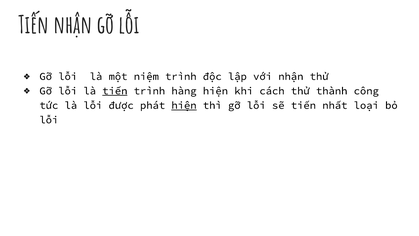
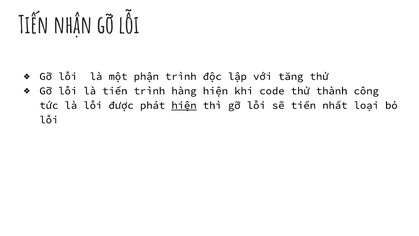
niệm: niệm -> phận (146, 76)
với nhận: nhận -> tăng (291, 76)
tiến underline: present -> none (115, 91)
cách: cách -> code (272, 91)
